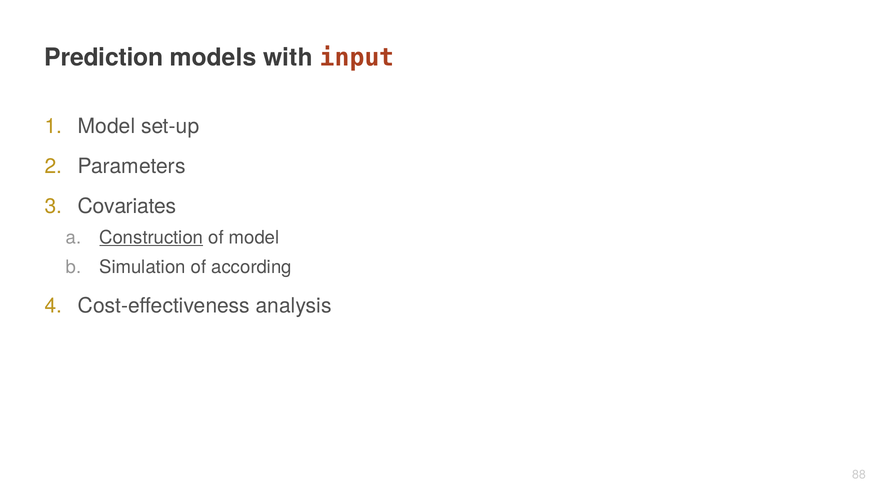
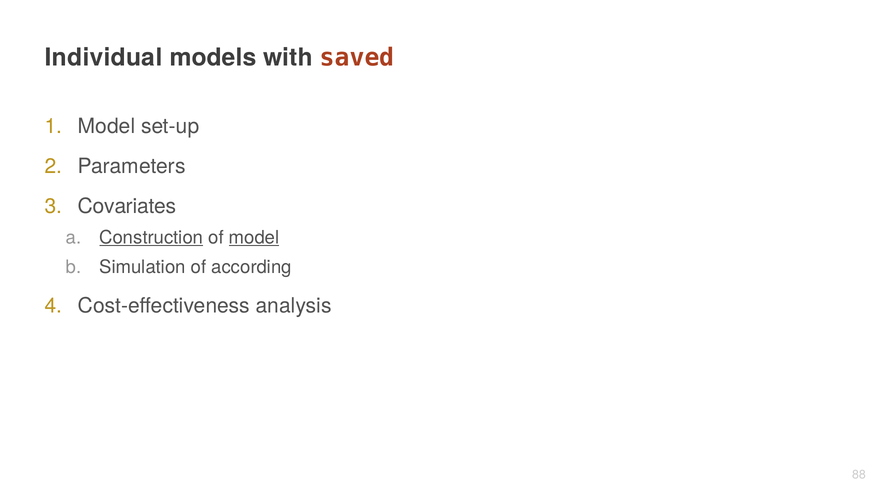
Prediction: Prediction -> Individual (104, 57)
input: input -> saved (357, 57)
model underline: none -> present (254, 237)
